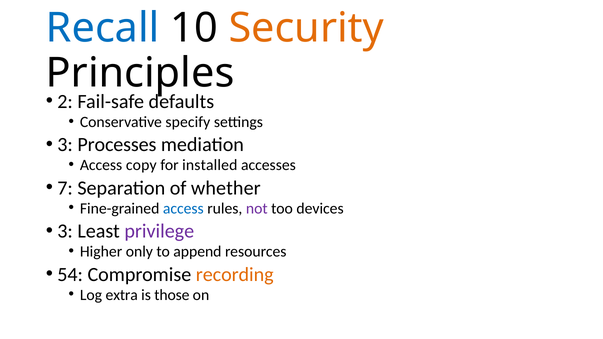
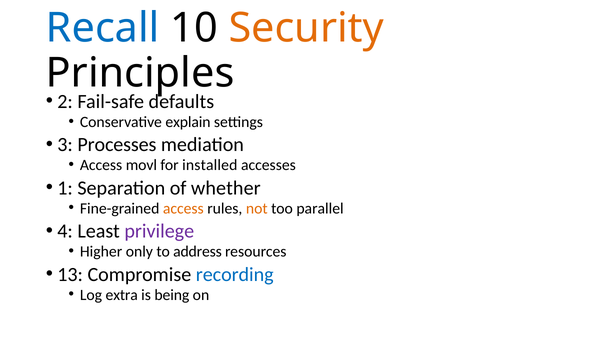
specify: specify -> explain (188, 122)
copy: copy -> movl (141, 165)
7: 7 -> 1 (65, 188)
access colour: blue -> orange (183, 208)
not colour: purple -> orange (257, 208)
devices: devices -> parallel (320, 208)
3: 3 -> 4 (65, 231)
append: append -> address (197, 252)
54: 54 -> 13 (70, 275)
recording colour: orange -> blue (235, 275)
those: those -> being (172, 295)
